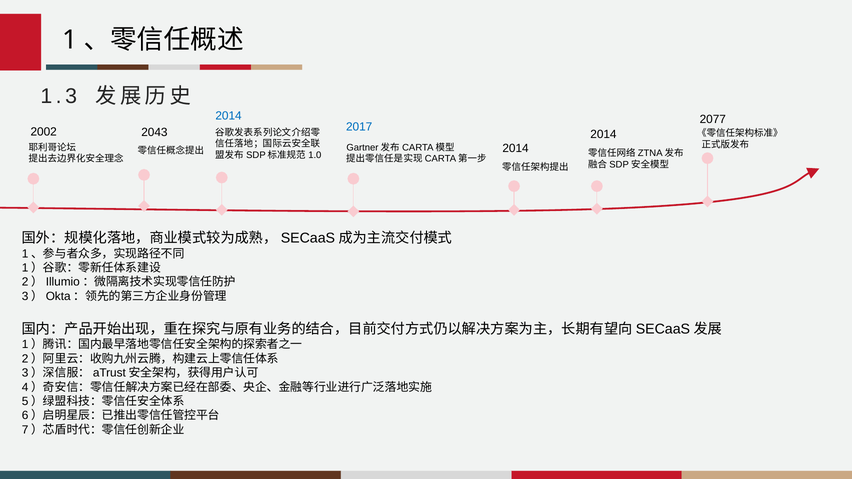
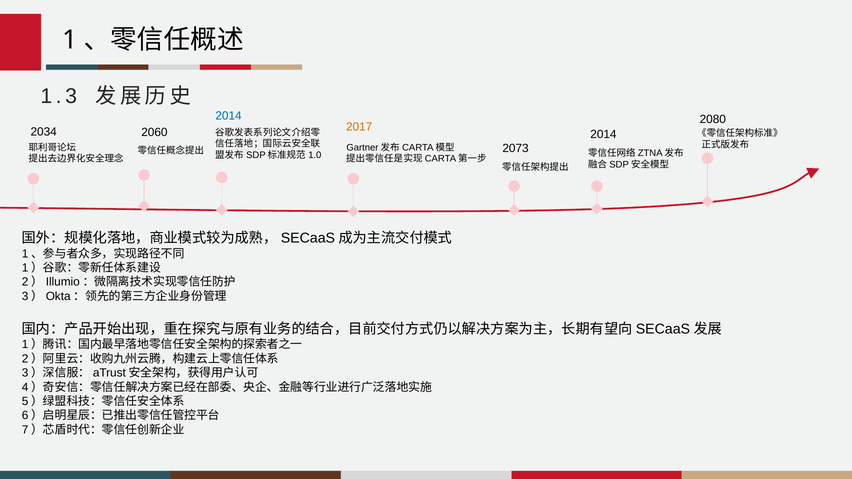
2077: 2077 -> 2080 (713, 120)
2017 colour: blue -> orange (359, 127)
2002: 2002 -> 2034 (44, 132)
2043: 2043 -> 2060 (154, 132)
2014: 2014 -> 2073 (516, 148)
